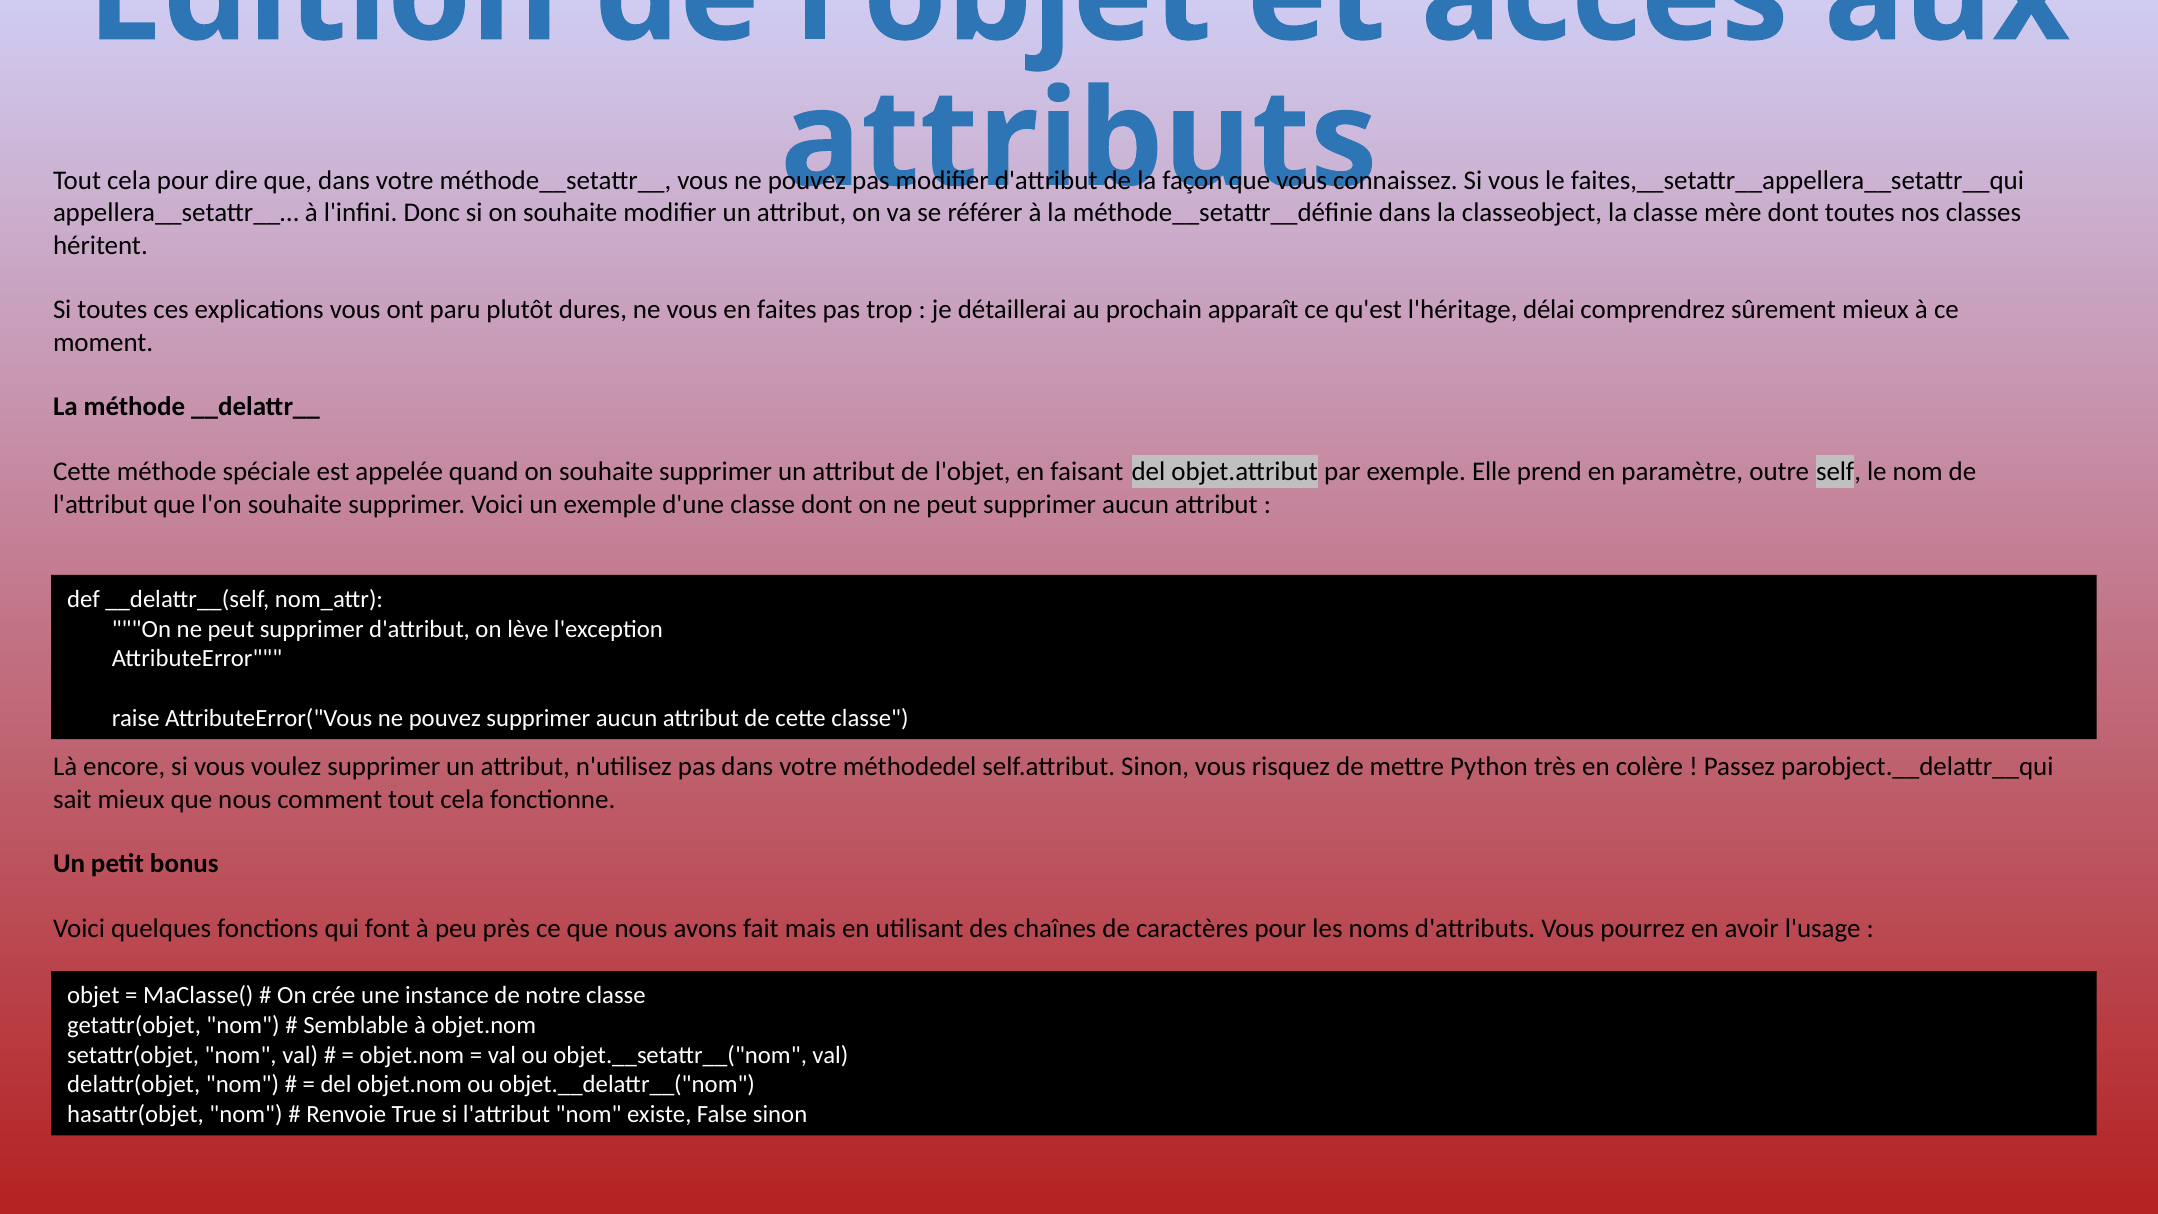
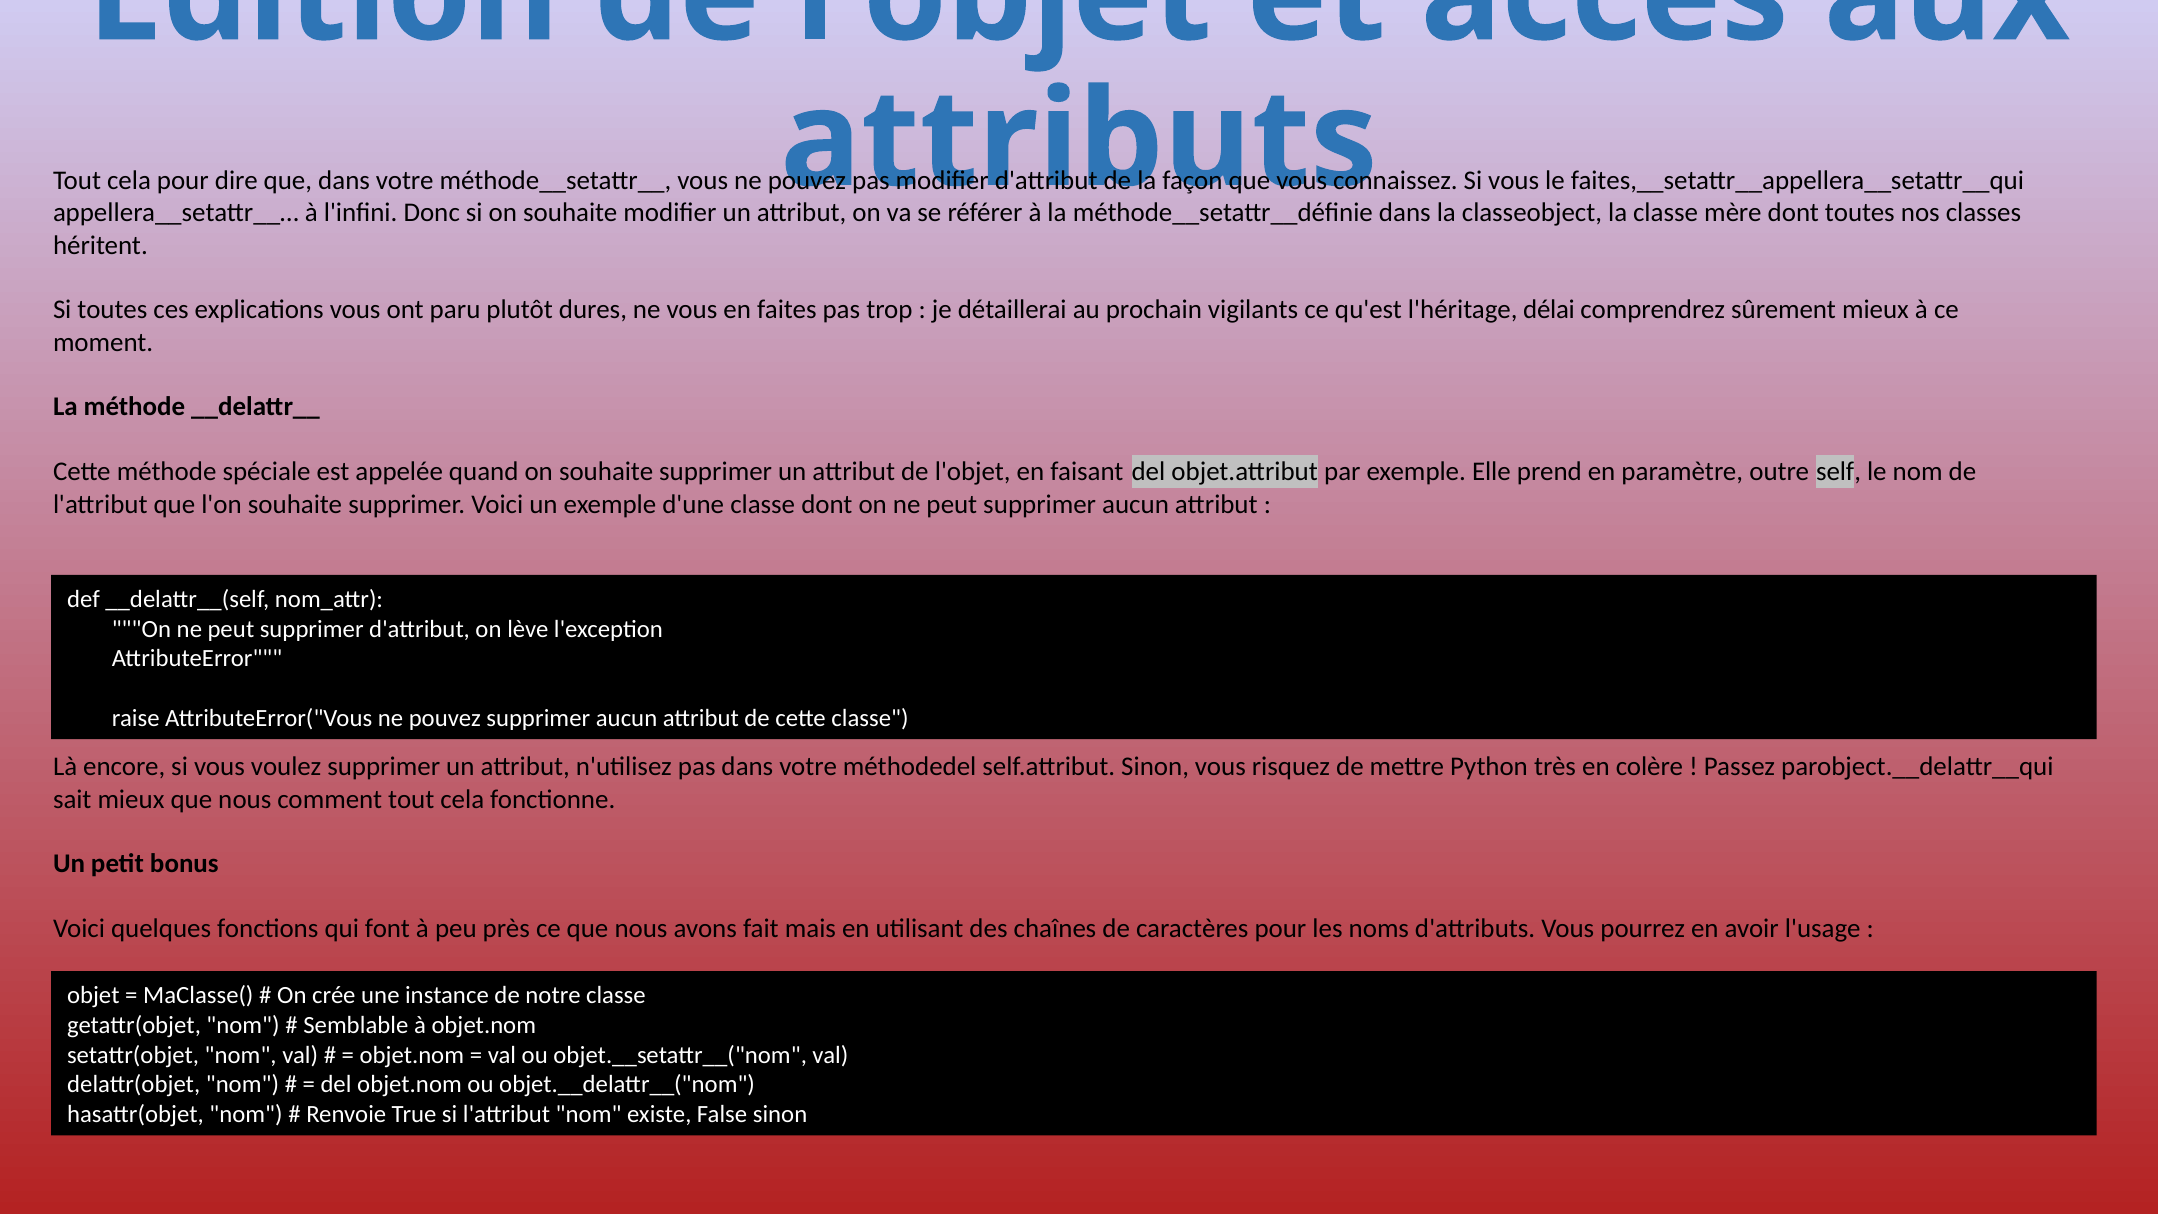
apparaît: apparaît -> vigilants (1253, 310)
